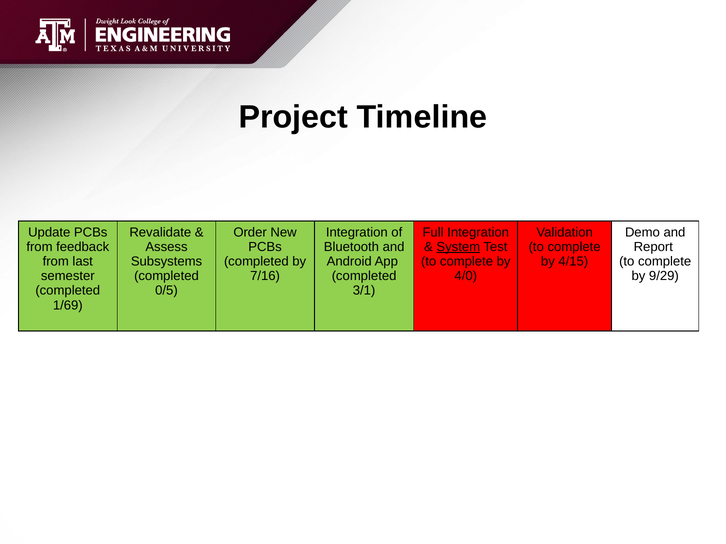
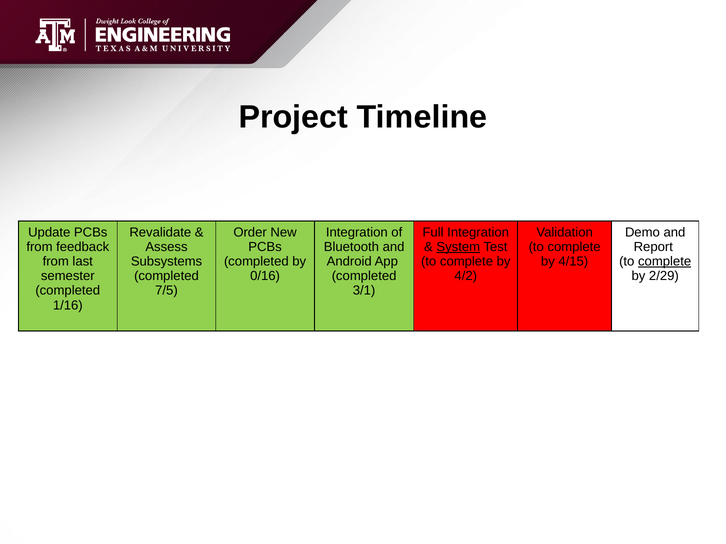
complete underline: none -> present (665, 262)
7/16: 7/16 -> 0/16 (265, 276)
4/0: 4/0 -> 4/2 (466, 276)
9/29: 9/29 -> 2/29 (664, 276)
0/5: 0/5 -> 7/5 (166, 291)
1/69: 1/69 -> 1/16 (68, 306)
